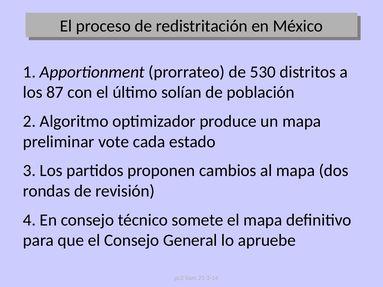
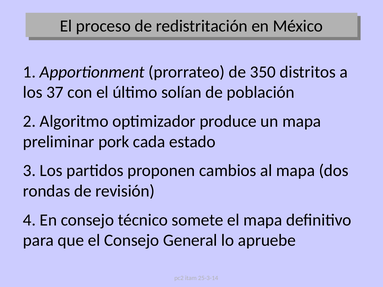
530: 530 -> 350 (263, 72)
87: 87 -> 37 (55, 92)
vote: vote -> pork (114, 142)
